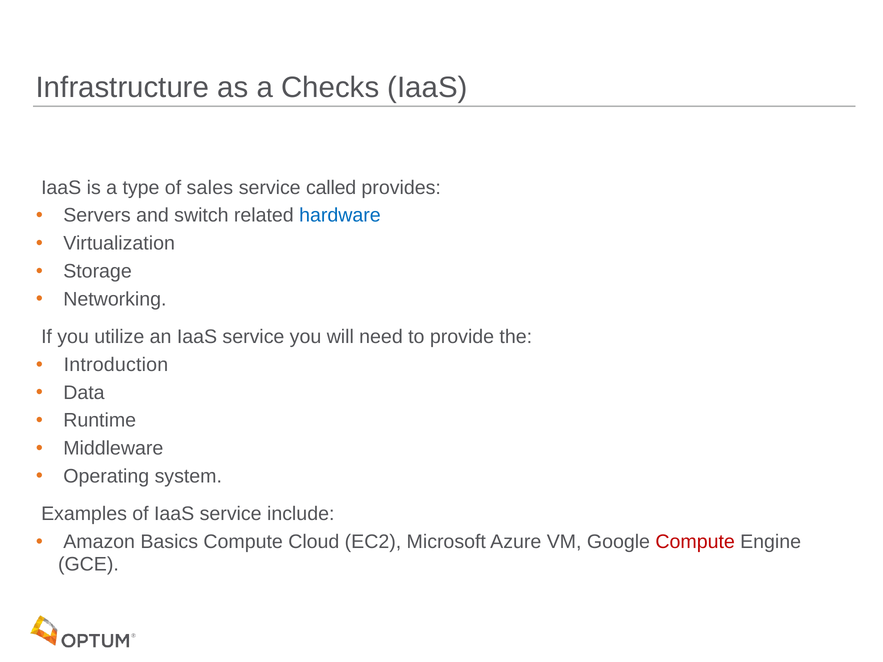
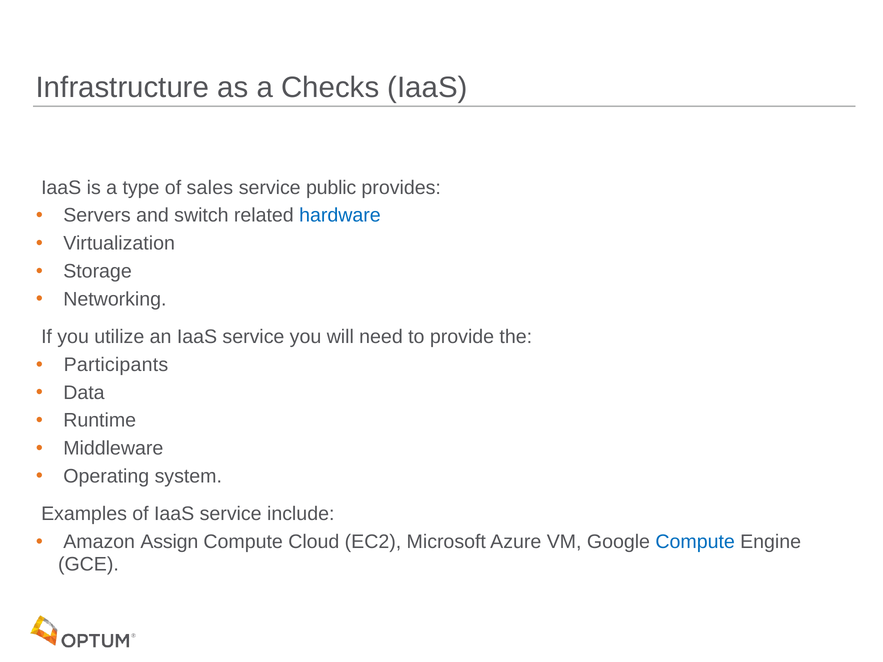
called: called -> public (331, 188)
Introduction: Introduction -> Participants (116, 365)
Basics: Basics -> Assign (169, 542)
Compute colour: red -> blue (695, 542)
